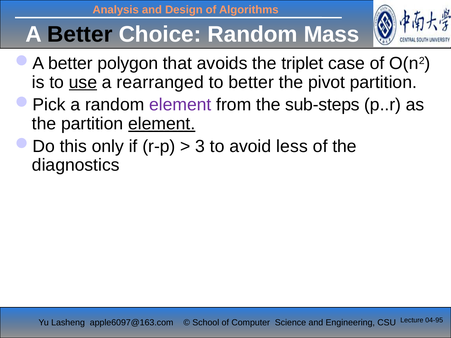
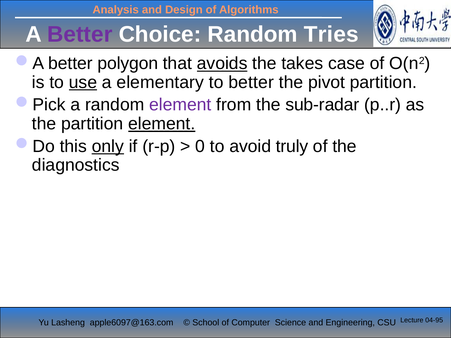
Better colour: black -> purple (80, 35)
Mass: Mass -> Tries (331, 35)
avoids underline: none -> present (222, 64)
triplet: triplet -> takes (302, 64)
rearranged: rearranged -> elementary (160, 82)
sub-steps: sub-steps -> sub-radar (322, 105)
only underline: none -> present (108, 146)
3: 3 -> 0 (200, 146)
less: less -> truly (292, 146)
